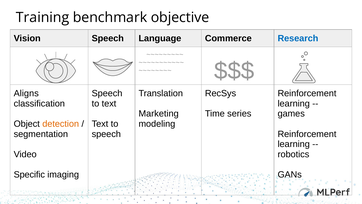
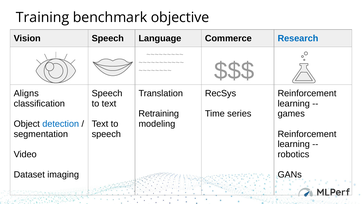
Marketing: Marketing -> Retraining (159, 114)
detection colour: orange -> blue (61, 124)
Specific: Specific -> Dataset (29, 174)
